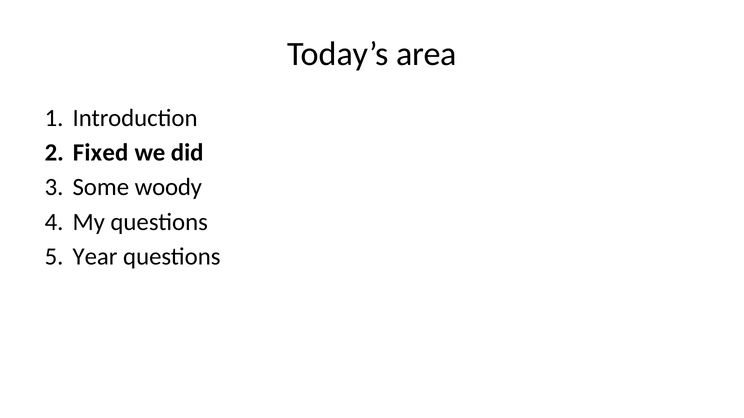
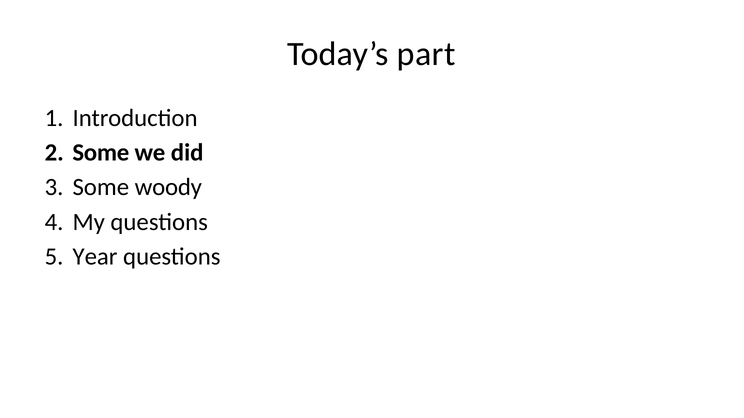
area: area -> part (426, 54)
Fixed: Fixed -> Some (101, 153)
